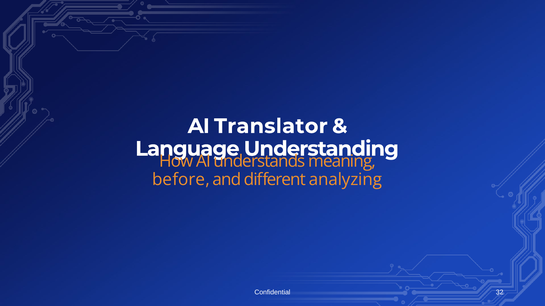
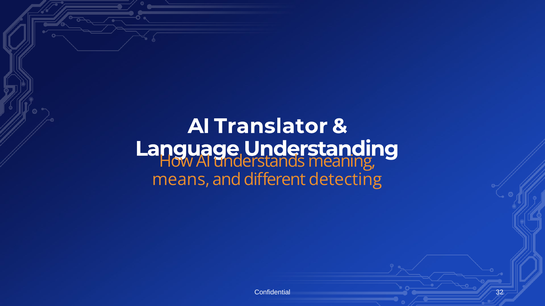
before: before -> means (181, 180)
analyzing: analyzing -> detecting (345, 180)
